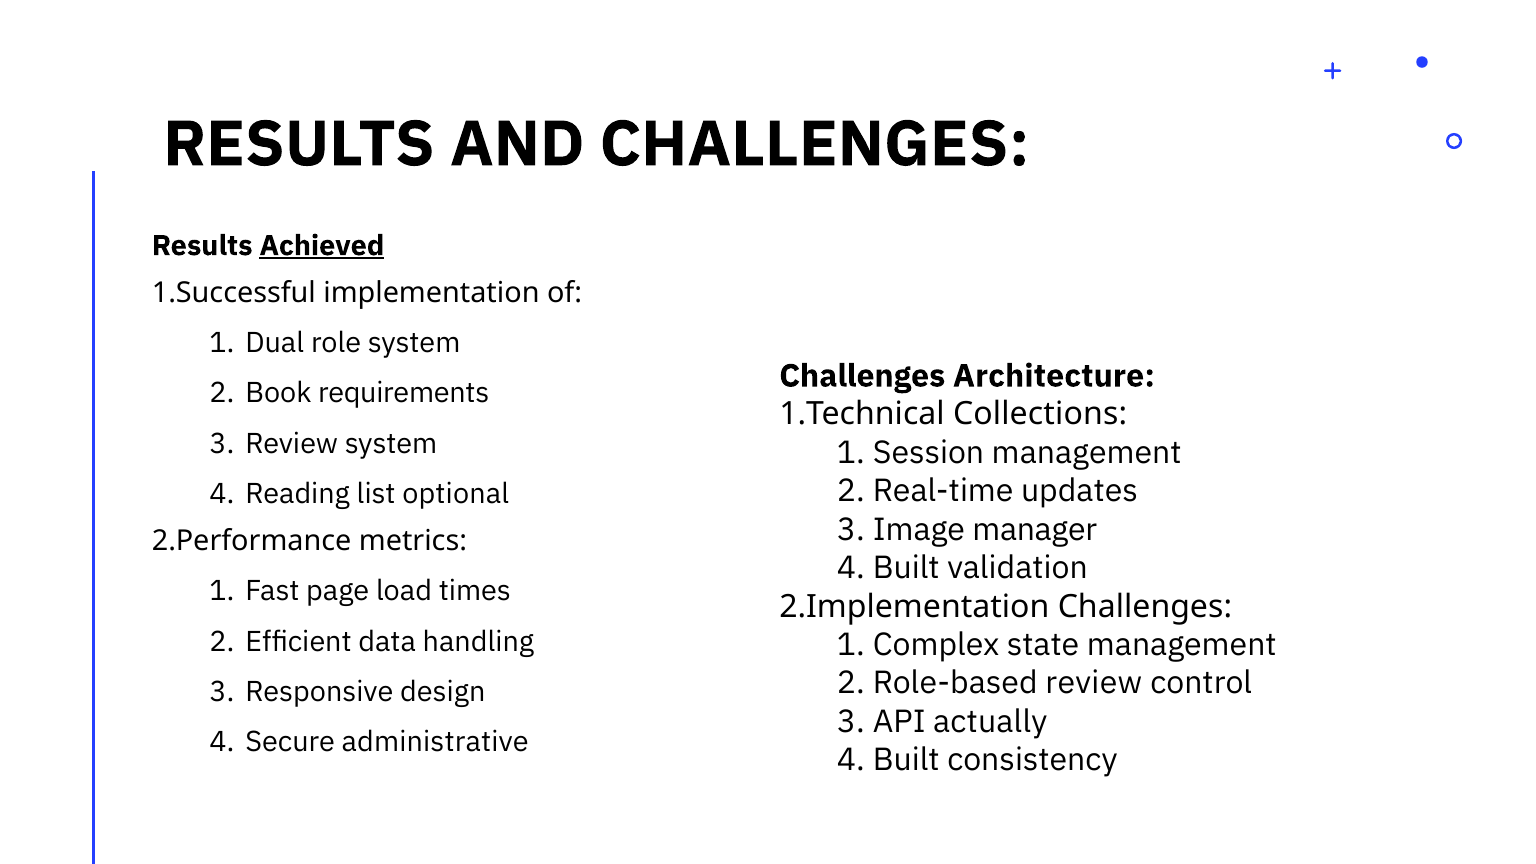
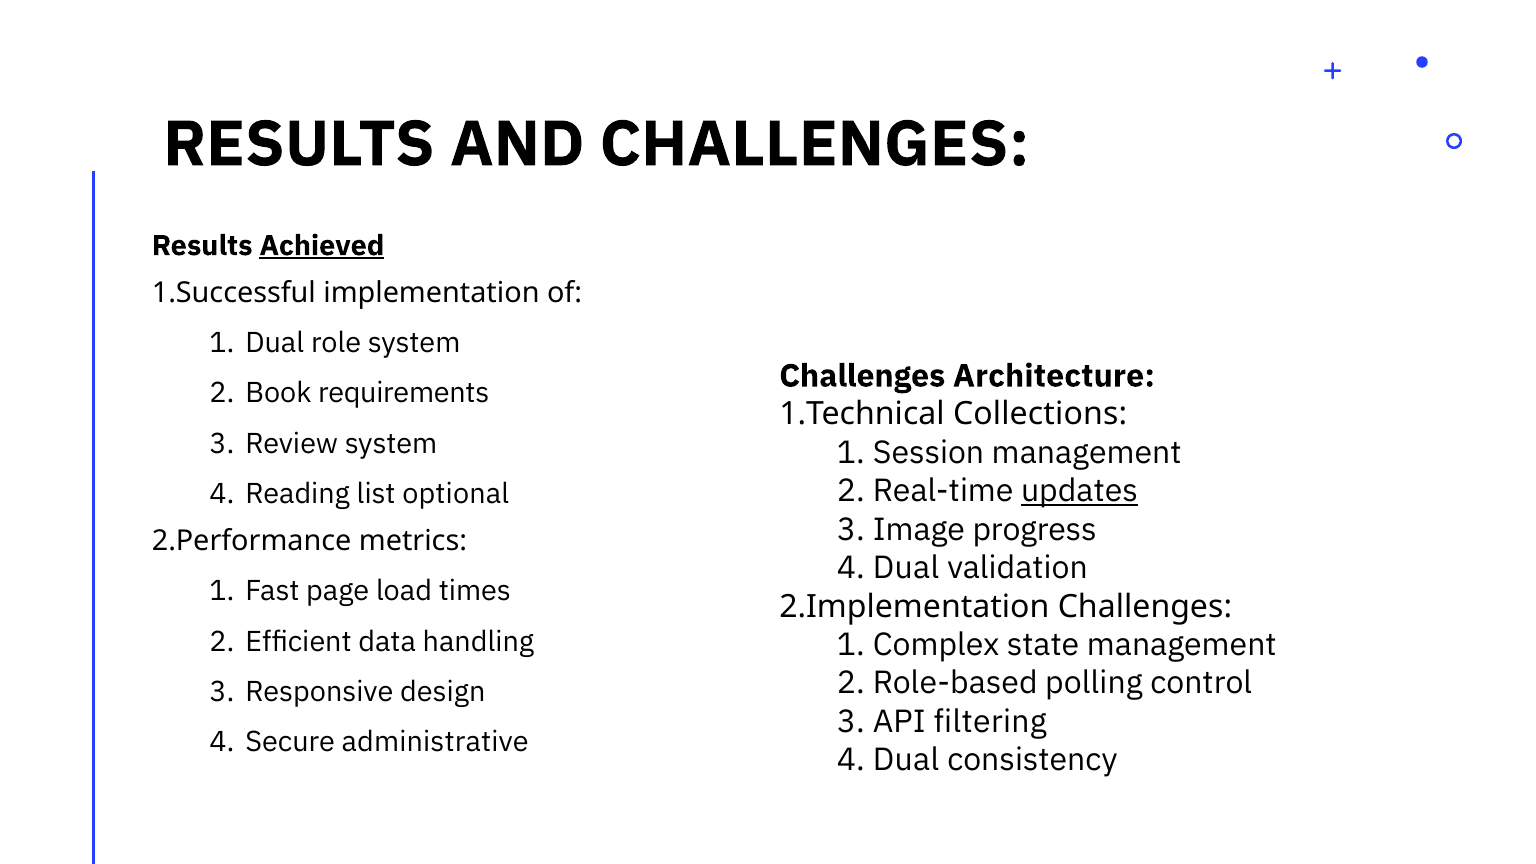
updates underline: none -> present (1080, 491)
manager: manager -> progress (1035, 530)
Built: Built -> Dual (906, 568)
Role-based review: review -> polling (1094, 683)
actually: actually -> filtering (990, 722)
Built: Built -> Dual (906, 760)
